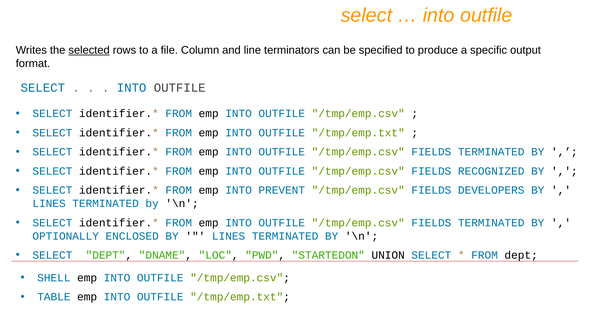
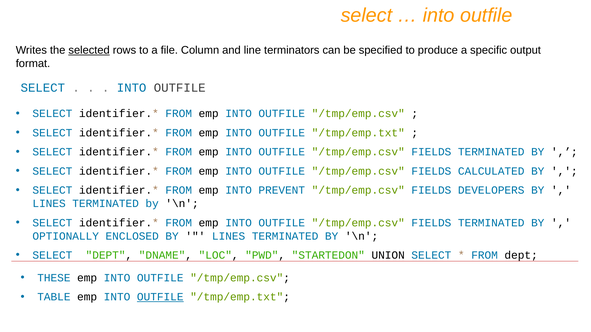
RECOGNIZED: RECOGNIZED -> CALCULATED (491, 171)
SHELL: SHELL -> THESE (54, 278)
OUTFILE underline: none -> present (160, 297)
